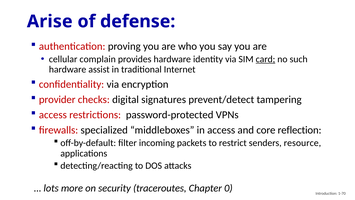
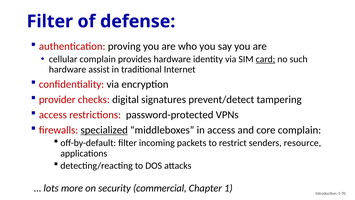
Arise: Arise -> Filter (50, 21)
specialized underline: none -> present (104, 130)
core reflection: reflection -> complain (299, 130)
traceroutes: traceroutes -> commercial (160, 188)
0: 0 -> 1 (228, 188)
